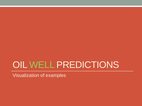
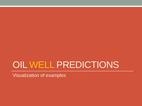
WELL colour: light green -> yellow (42, 65)
